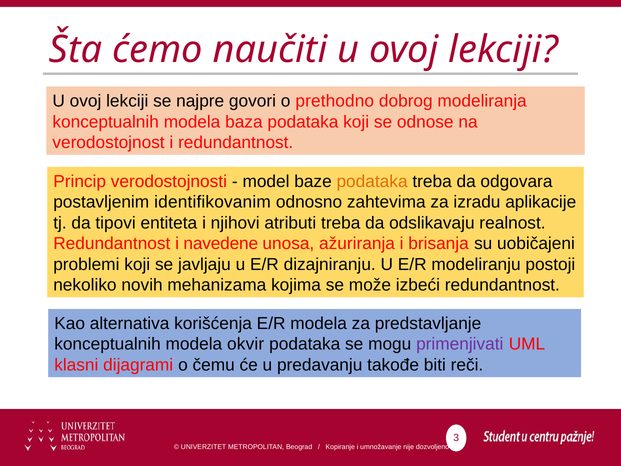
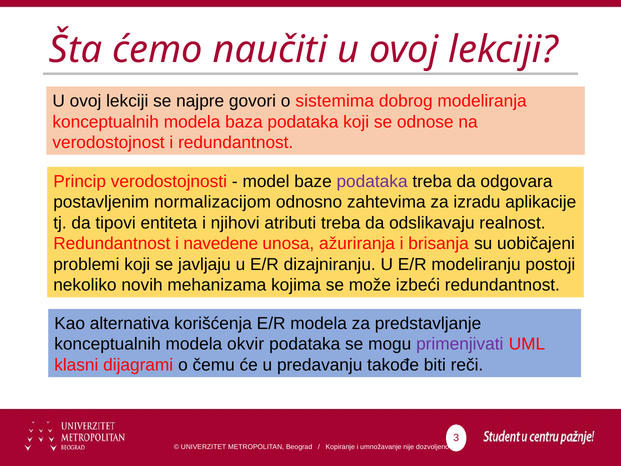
prethodno: prethodno -> sistemima (335, 101)
podataka colour: orange -> purple (372, 181)
identifikovanim: identifikovanim -> normalizacijom (213, 202)
